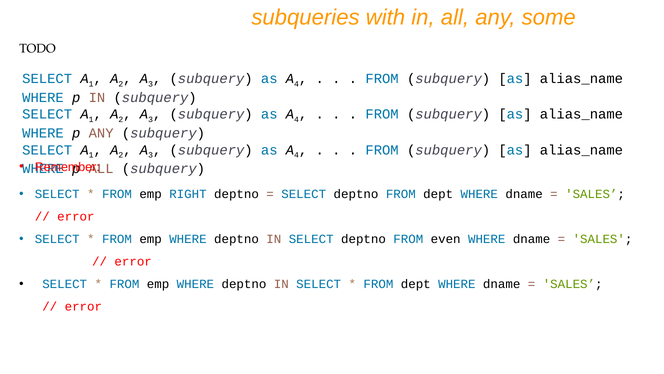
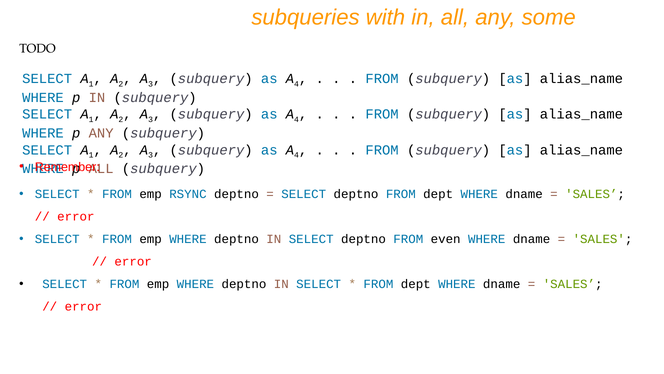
RIGHT: RIGHT -> RSYNC (188, 194)
